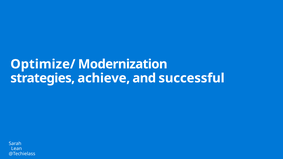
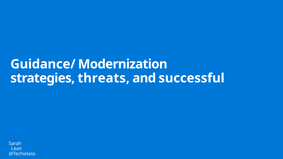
Optimize/: Optimize/ -> Guidance/ (43, 64)
achieve: achieve -> threats (104, 78)
